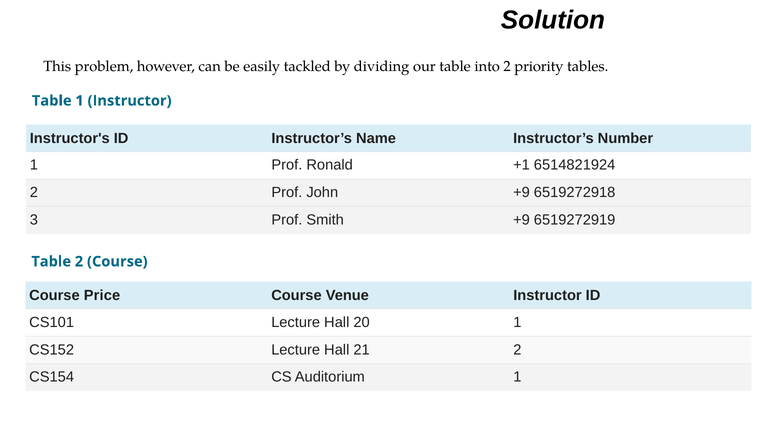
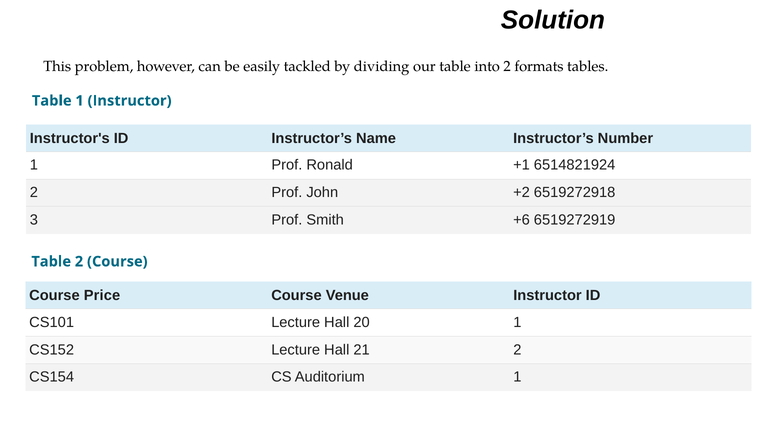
priority: priority -> formats (539, 66)
John +9: +9 -> +2 (521, 192)
Smith +9: +9 -> +6 (521, 220)
